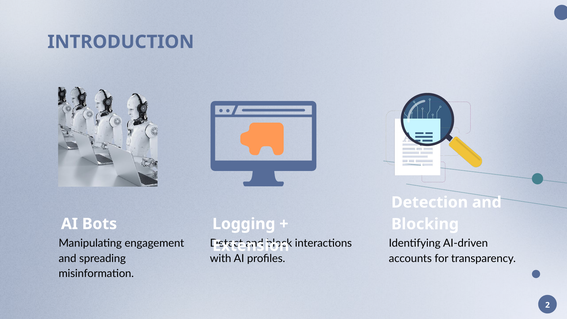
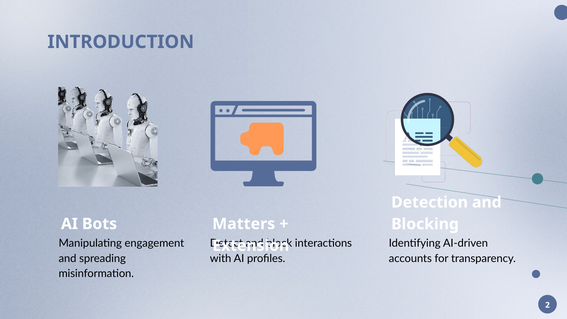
Logging: Logging -> Matters (244, 224)
